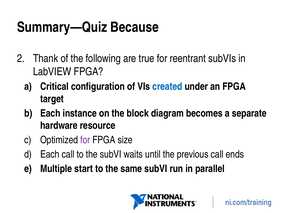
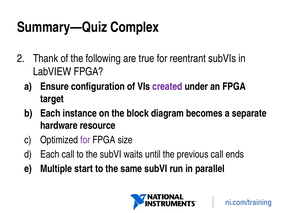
Because: Because -> Complex (135, 27)
Critical: Critical -> Ensure (54, 87)
created colour: blue -> purple (167, 87)
